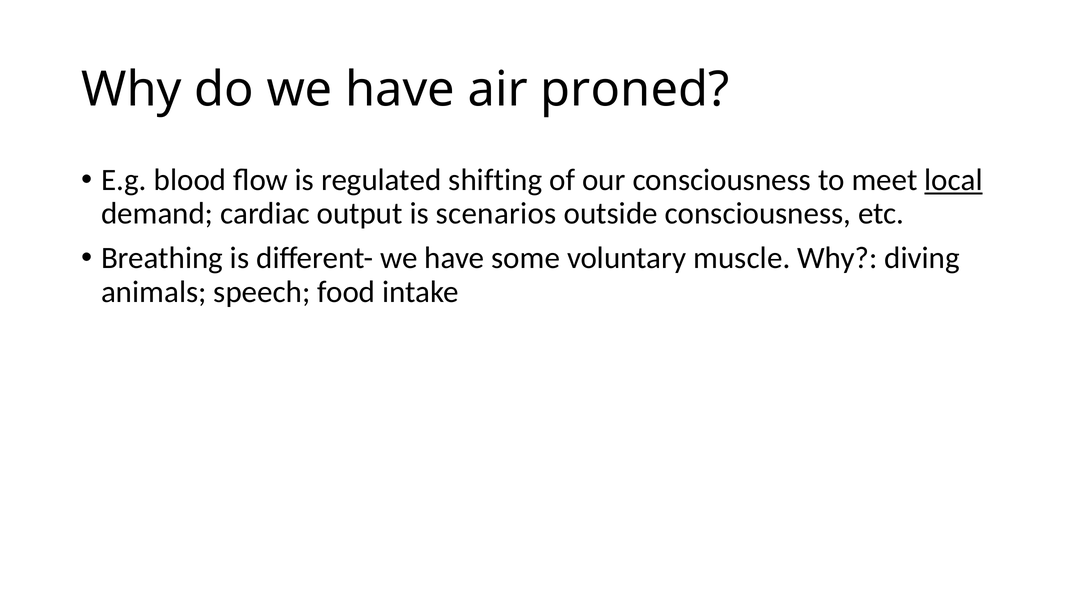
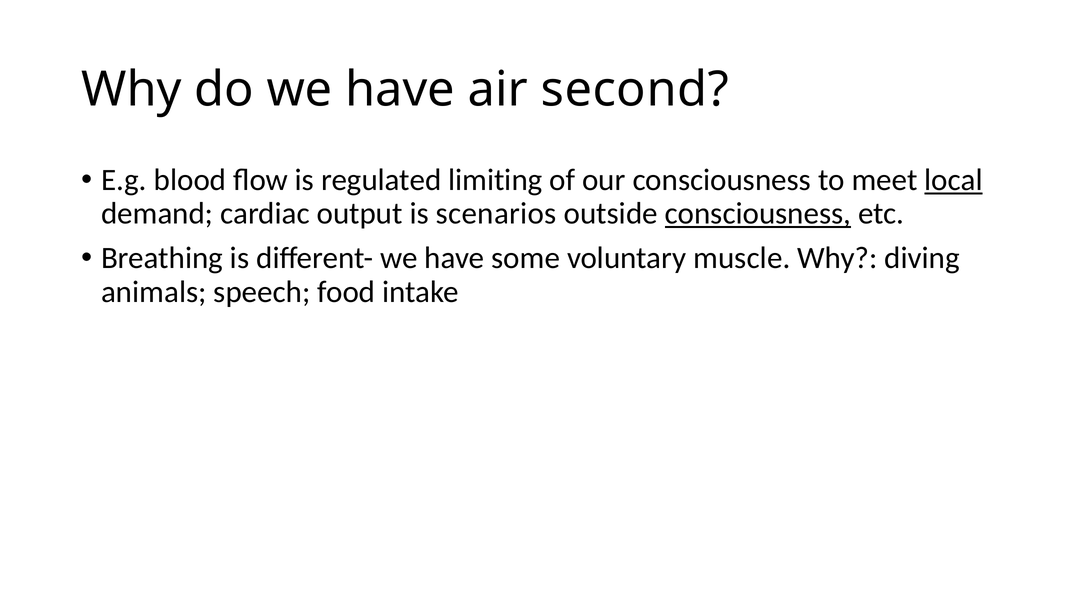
proned: proned -> second (635, 89)
shifting: shifting -> limiting (495, 180)
consciousness underline: none -> present (758, 214)
